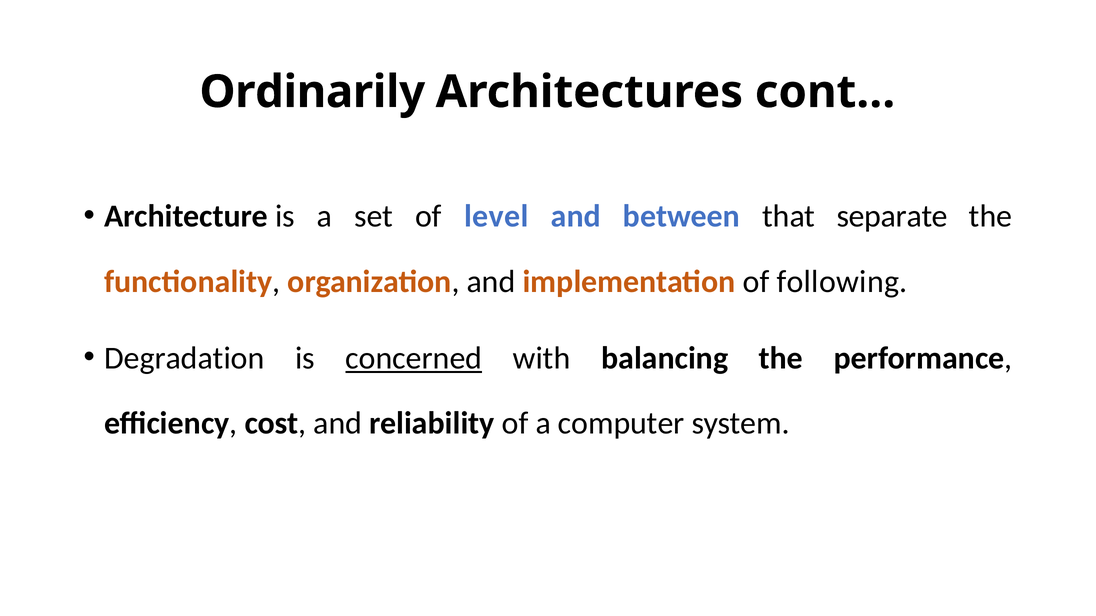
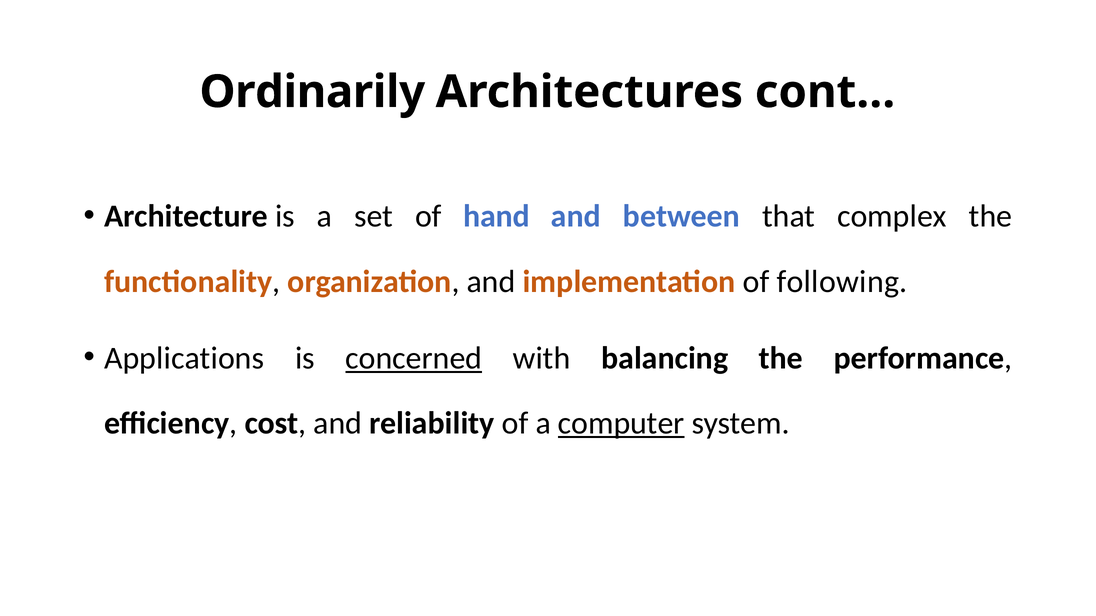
level: level -> hand (497, 217)
separate: separate -> complex (892, 217)
Degradation: Degradation -> Applications (184, 358)
computer underline: none -> present (621, 424)
